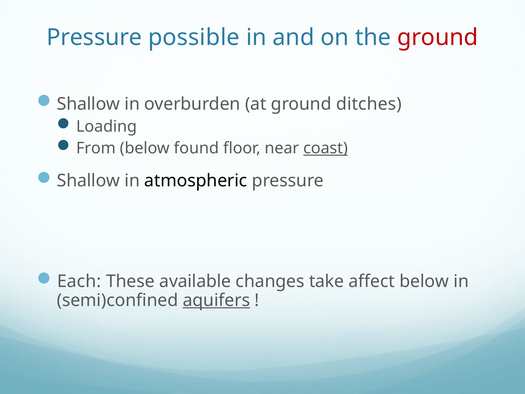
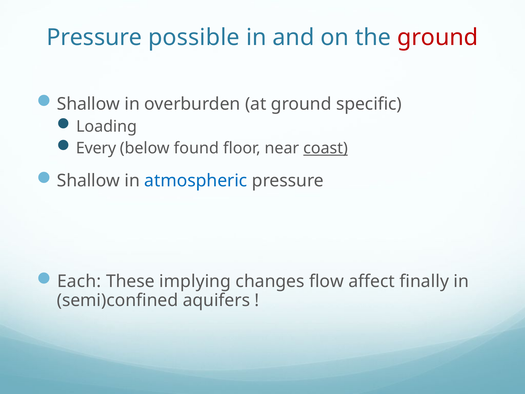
ditches: ditches -> specific (369, 104)
From: From -> Every (96, 148)
atmospheric colour: black -> blue (196, 181)
available: available -> implying (195, 281)
take: take -> flow (326, 281)
affect below: below -> finally (424, 281)
aquifers underline: present -> none (216, 300)
